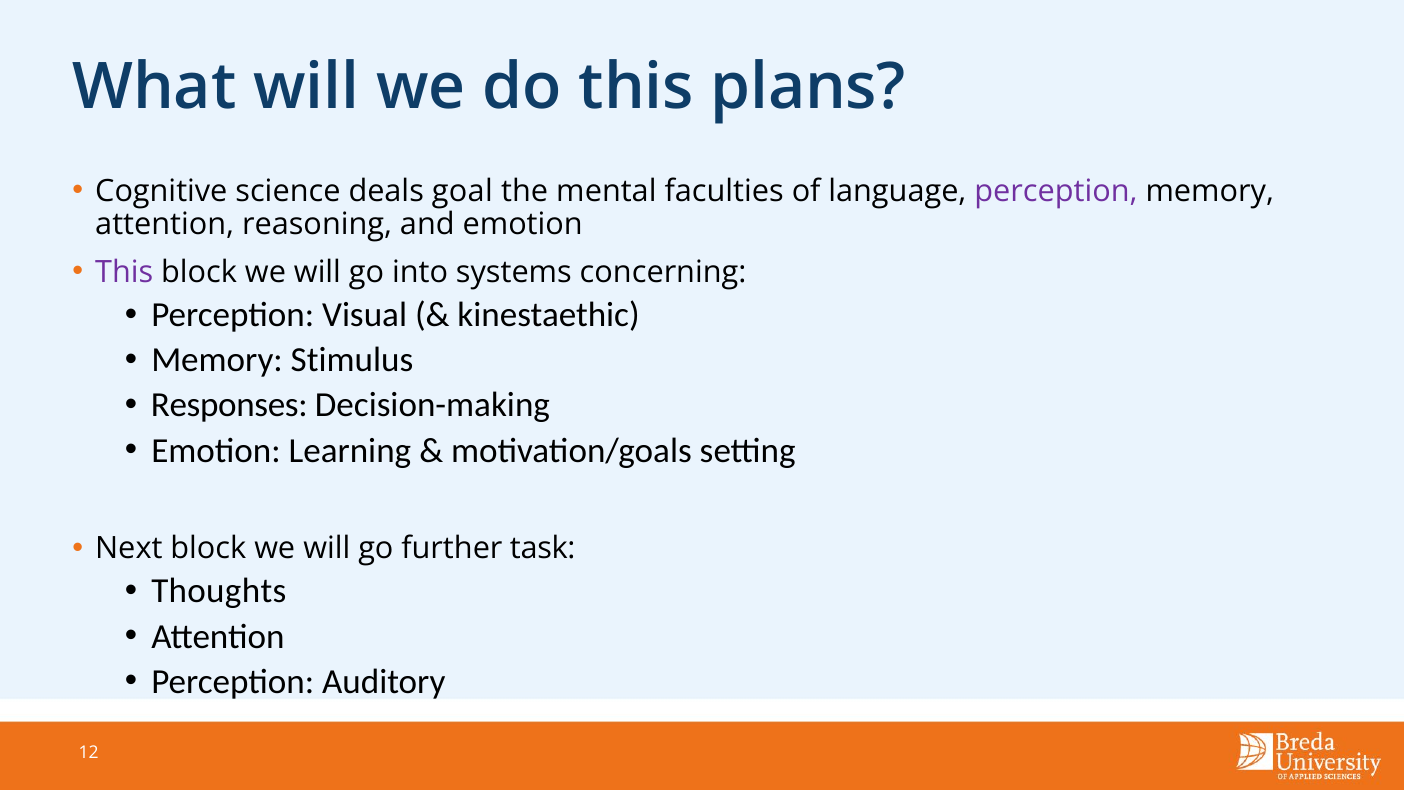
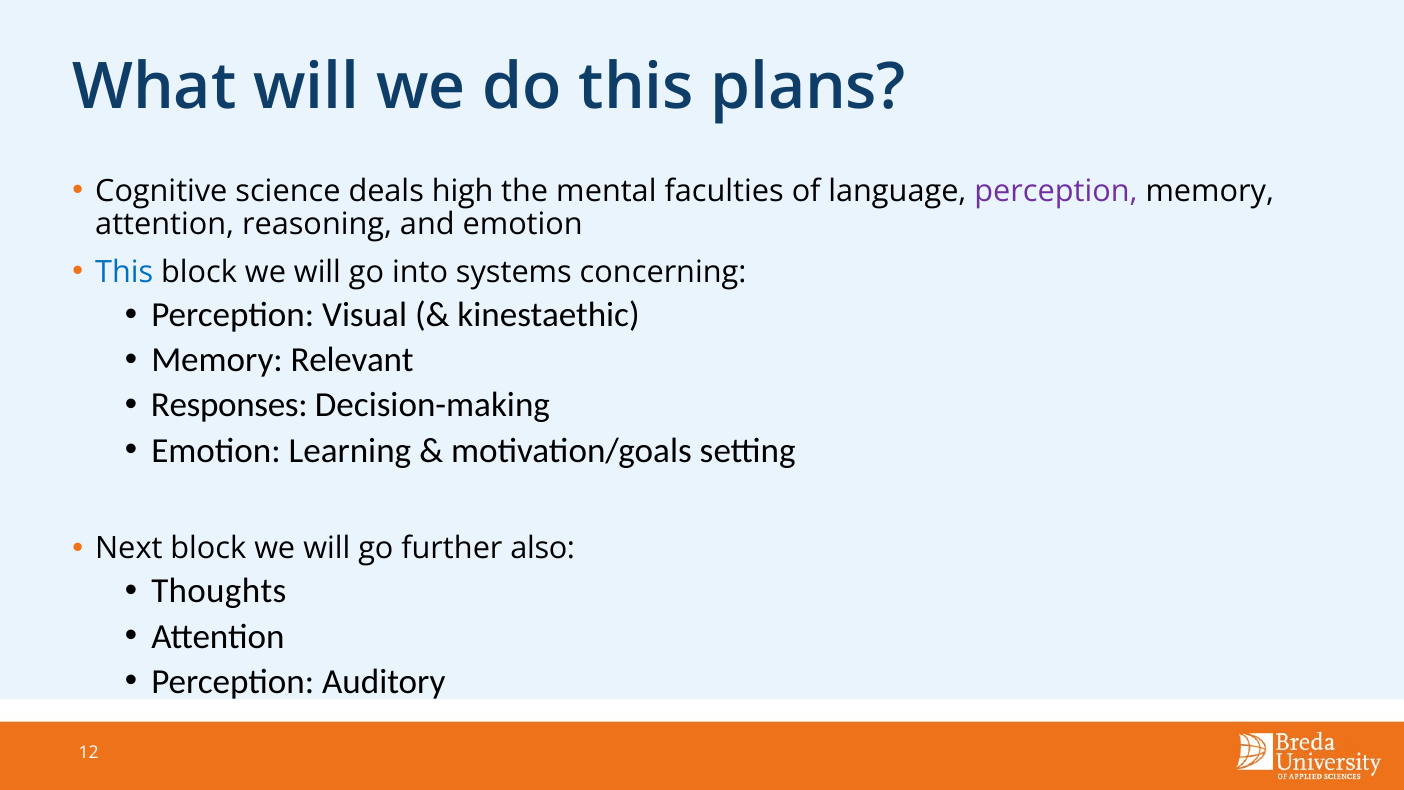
goal: goal -> high (463, 191)
This colour: purple -> blue (124, 272)
Stimulus: Stimulus -> Relevant (352, 360)
task: task -> also (543, 548)
